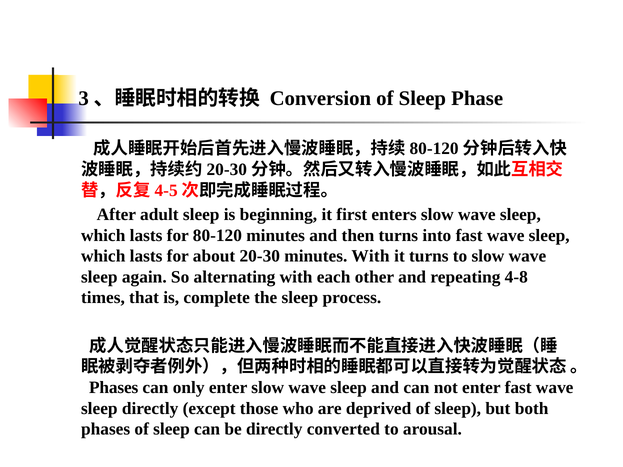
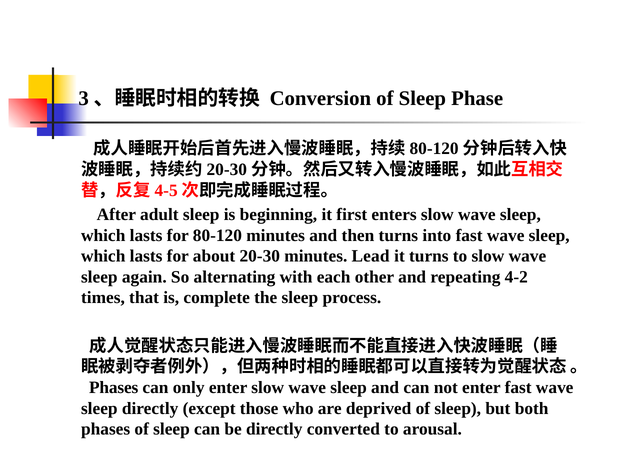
minutes With: With -> Lead (371, 256)
4-8: 4-8 -> 4-2 (516, 277)
